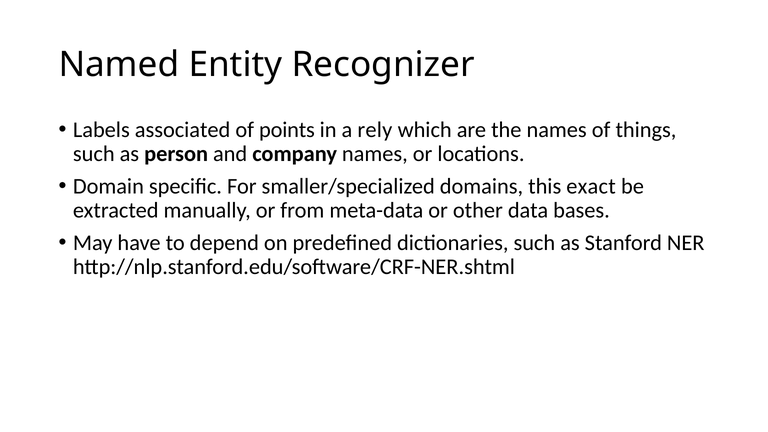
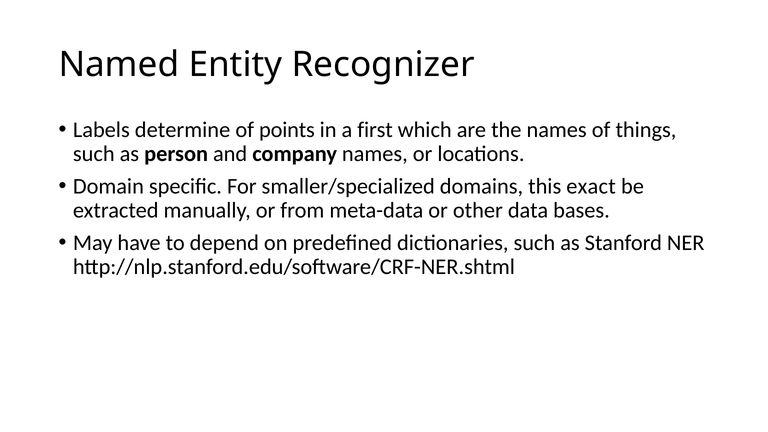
associated: associated -> determine (183, 130)
rely: rely -> first (375, 130)
